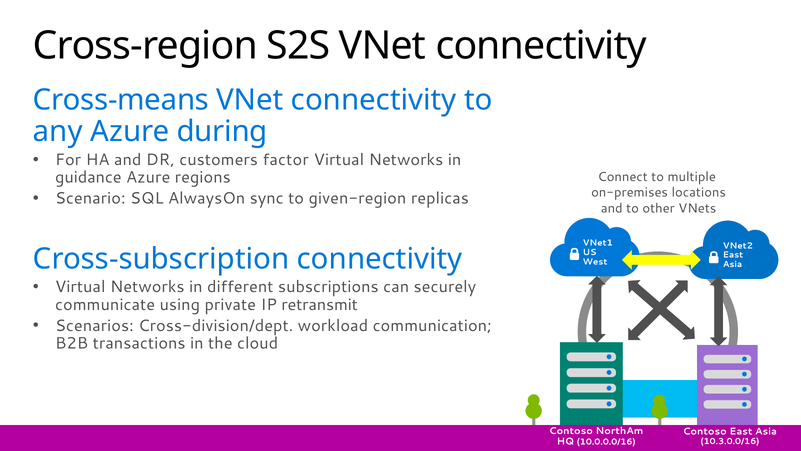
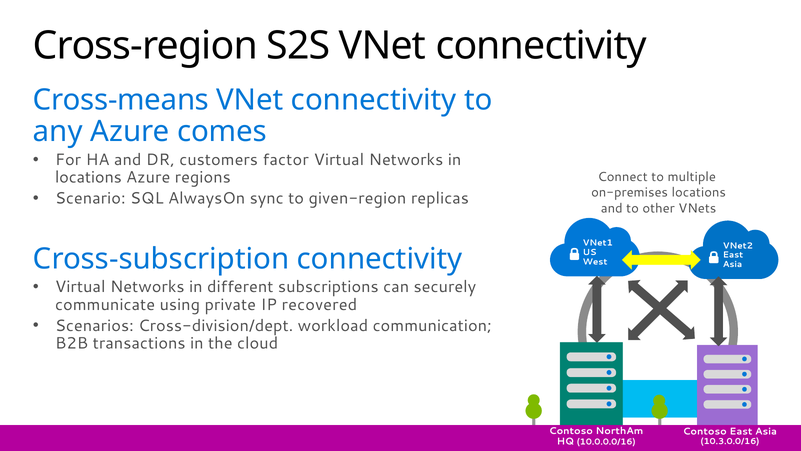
during: during -> comes (222, 132)
guidance: guidance -> locations (88, 177)
retransmit: retransmit -> recovered (319, 304)
